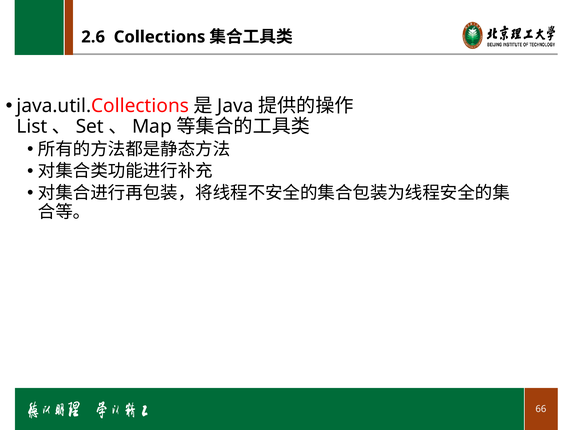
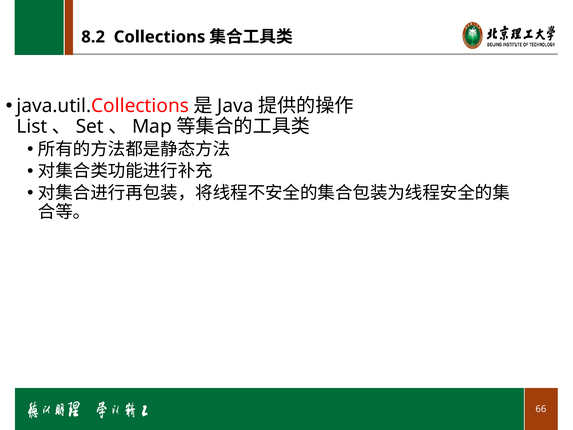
2.6: 2.6 -> 8.2 (93, 37)
